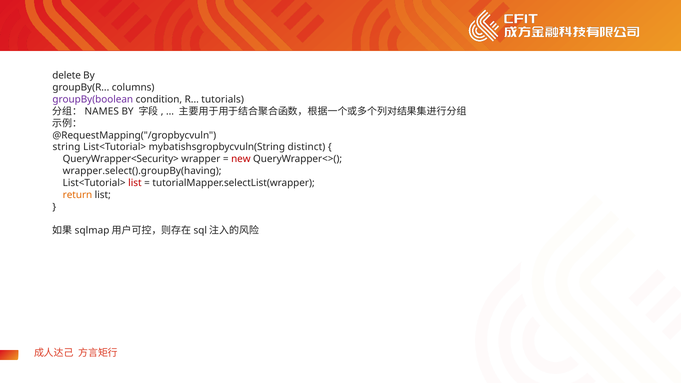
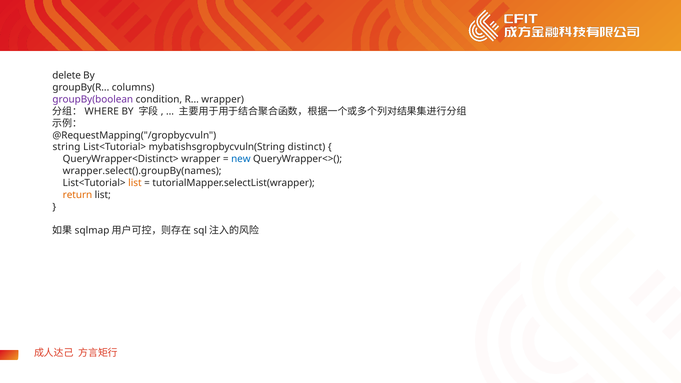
R tutorials: tutorials -> wrapper (223, 99)
NAMES: NAMES -> WHERE (102, 111)
QueryWrapper<Security>: QueryWrapper<Security> -> QueryWrapper<Distinct> (121, 159)
new colour: red -> blue (241, 159)
wrapper.select().groupBy(having: wrapper.select().groupBy(having -> wrapper.select().groupBy(names (142, 171)
list colour: red -> orange (135, 183)
